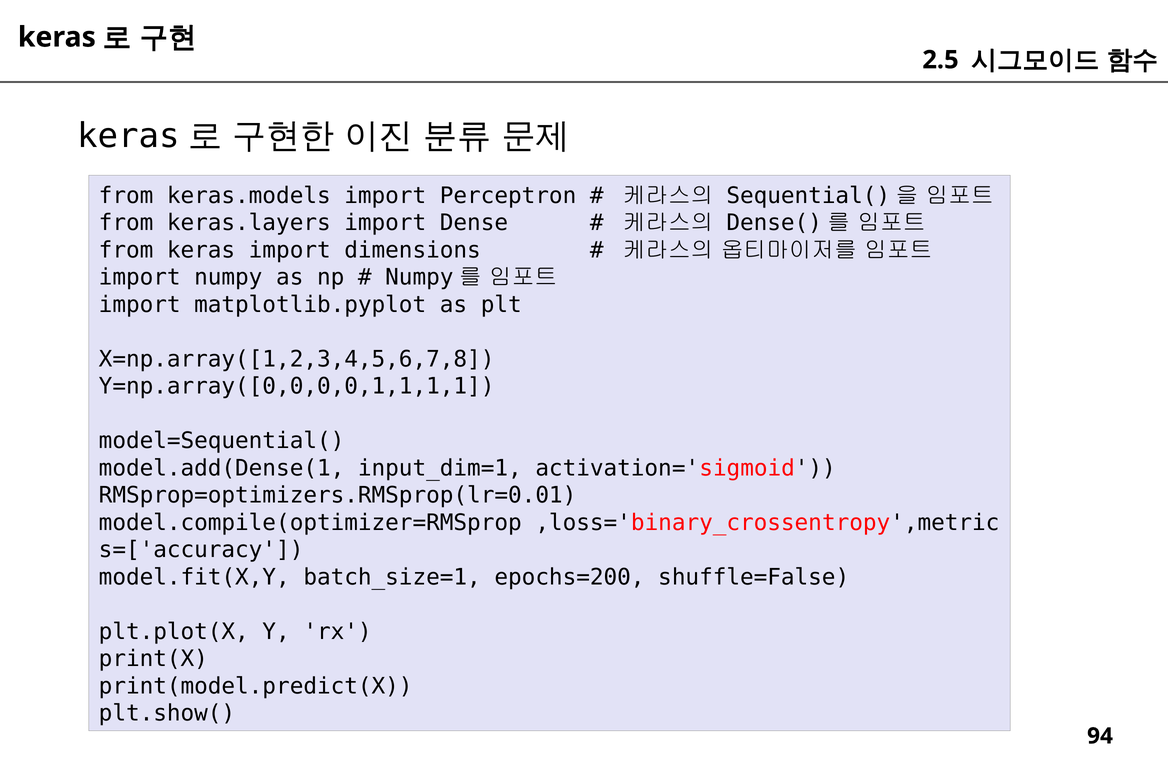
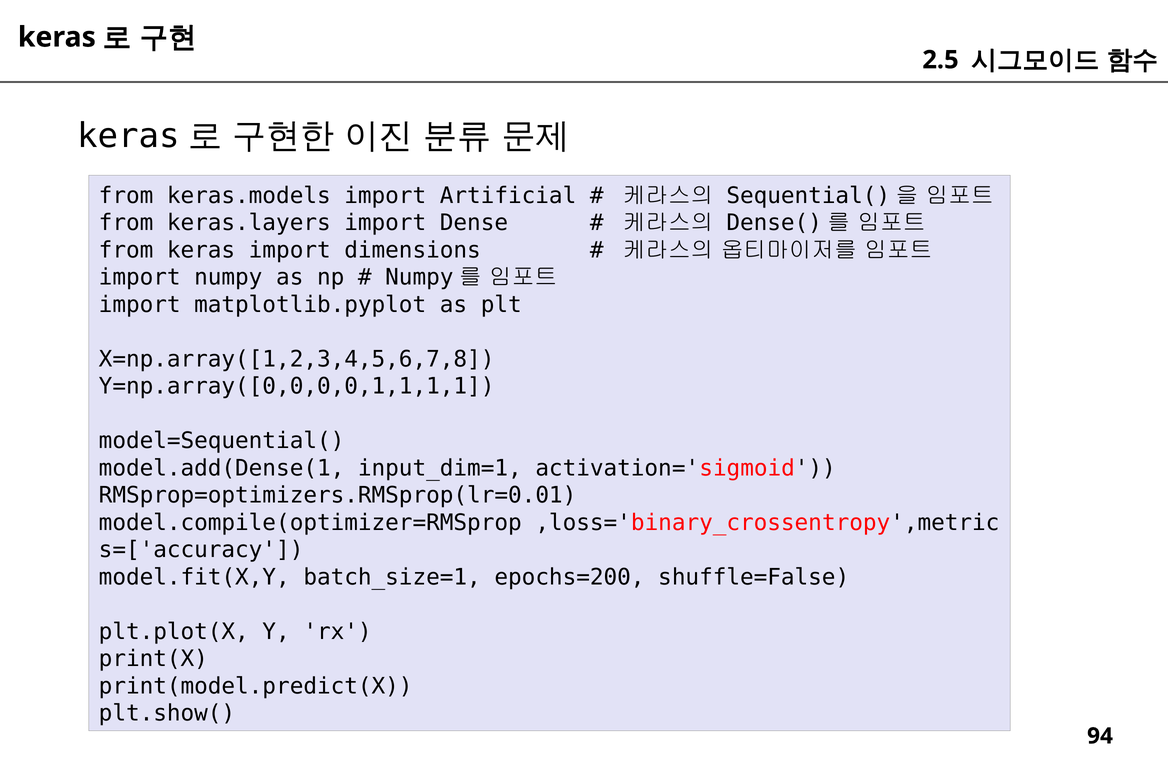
Perceptron: Perceptron -> Artificial (508, 196)
